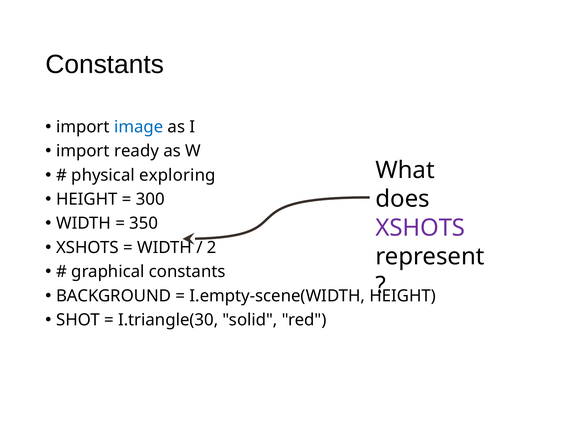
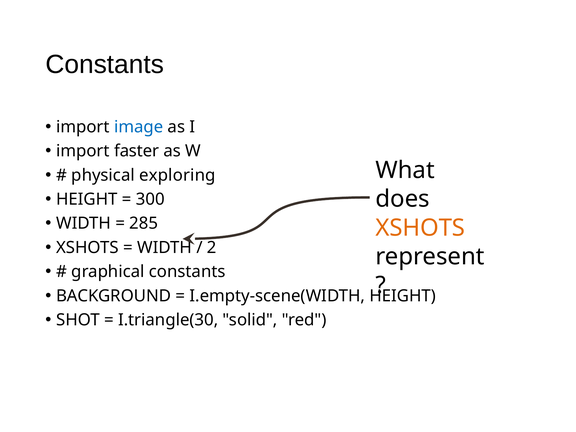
ready: ready -> faster (137, 151)
350: 350 -> 285 (144, 223)
XSHOTS colour: purple -> orange (420, 228)
